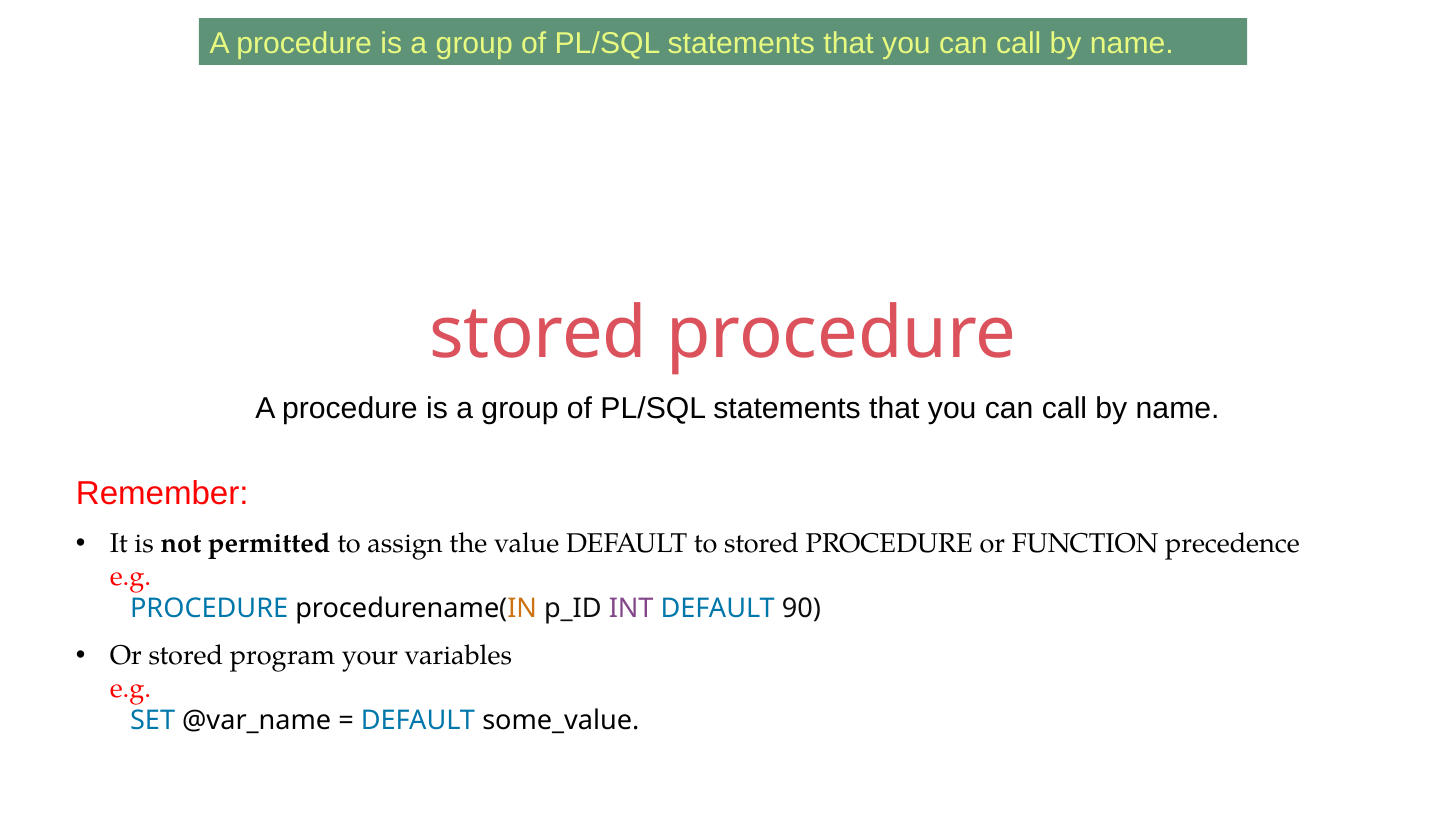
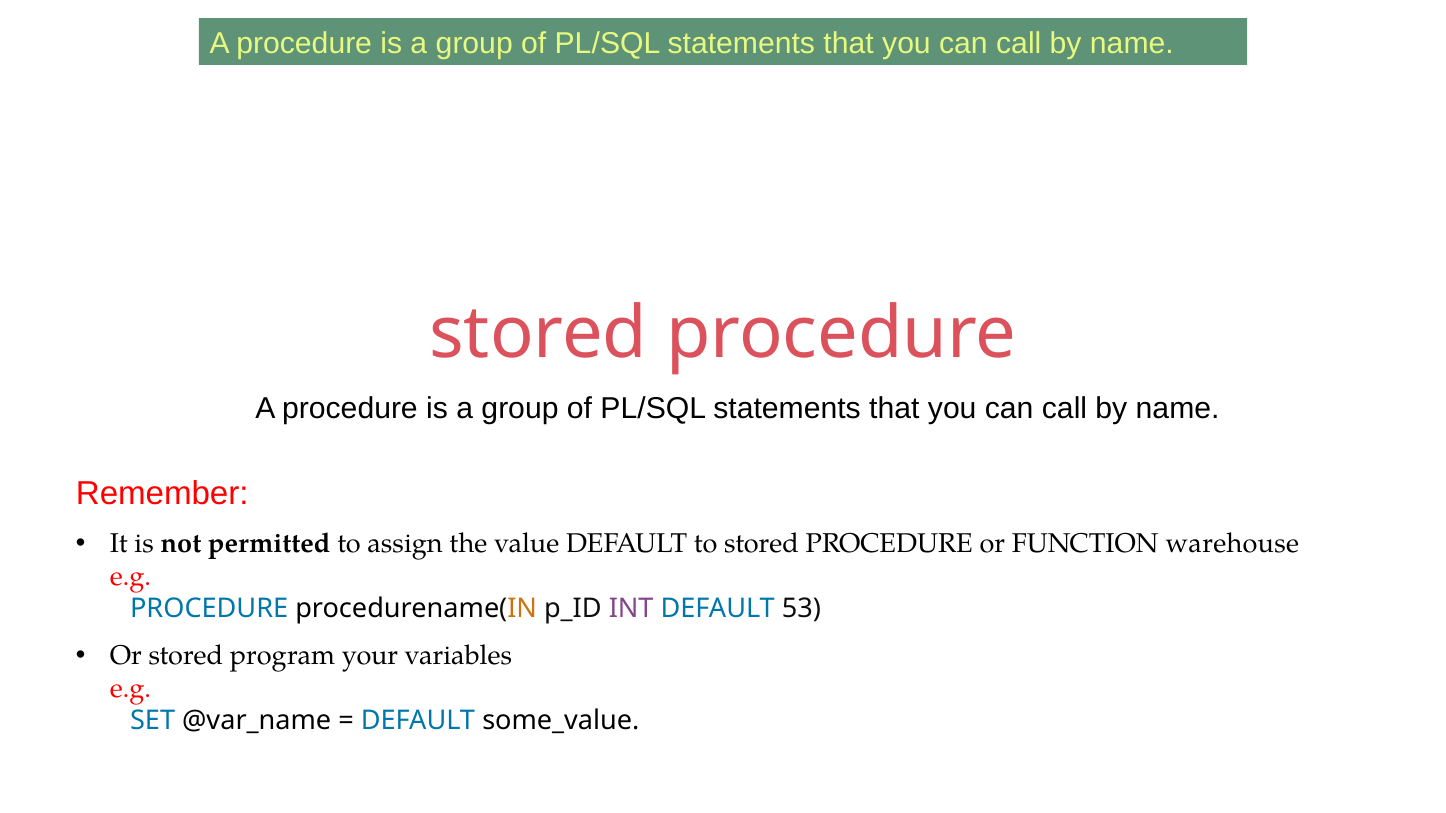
precedence: precedence -> warehouse (1232, 544)
90: 90 -> 53 (801, 609)
